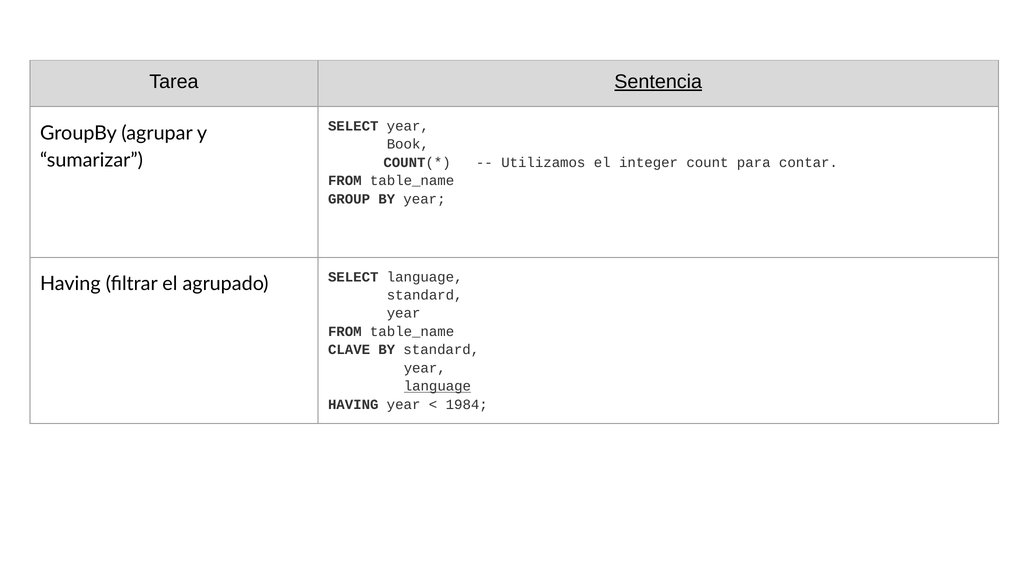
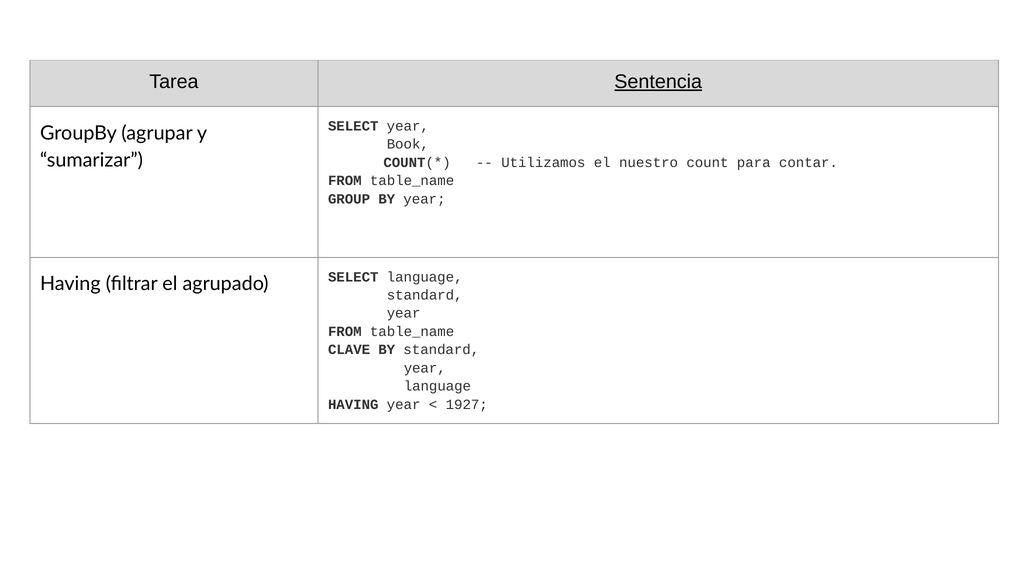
integer: integer -> nuestro (649, 163)
language underline: present -> none (437, 387)
1984: 1984 -> 1927 (467, 405)
